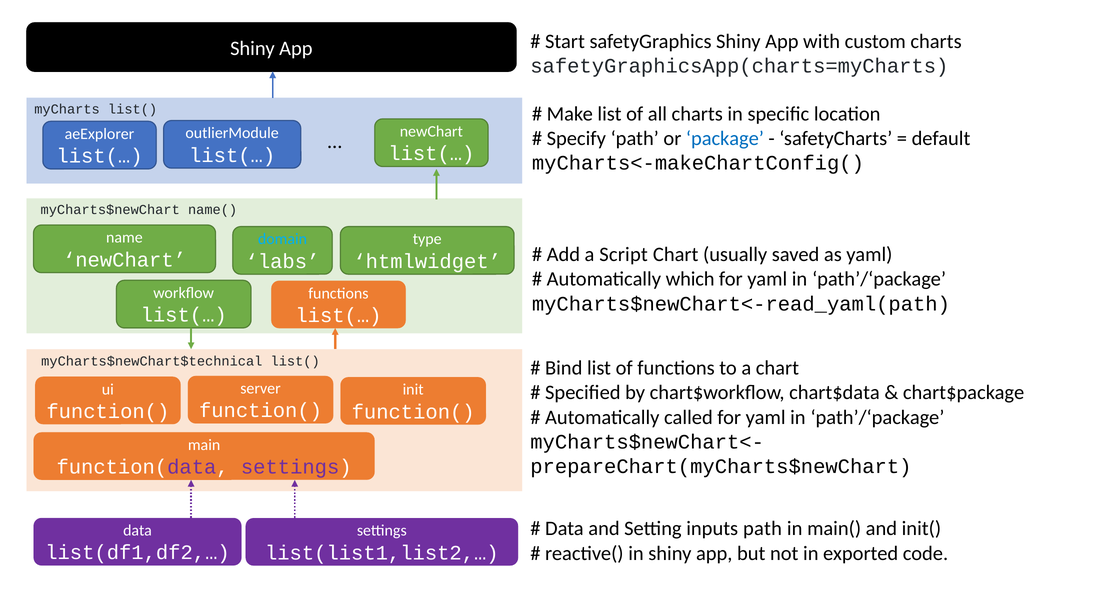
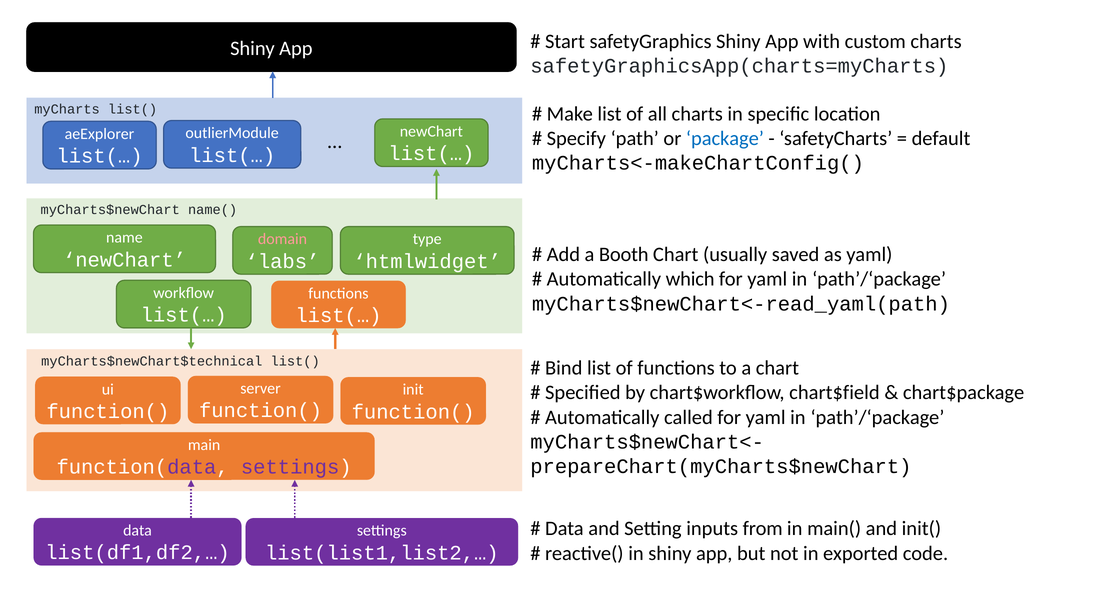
domain colour: light blue -> pink (282, 239)
Script: Script -> Booth (624, 254)
chart$data: chart$data -> chart$field (834, 393)
inputs path: path -> from (763, 529)
